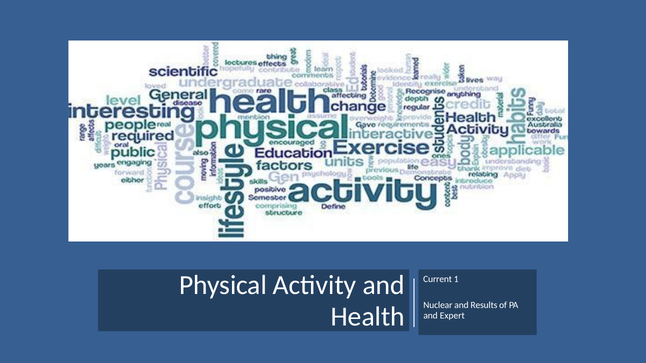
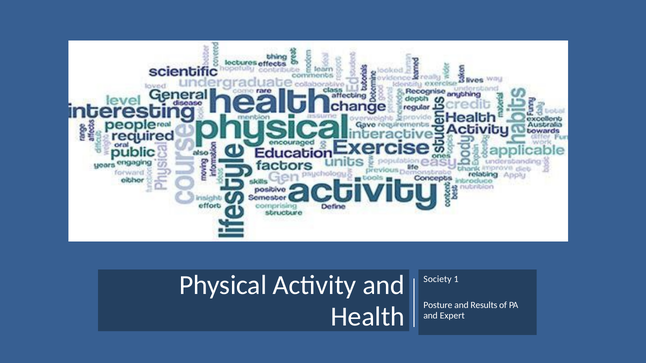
Current: Current -> Society (438, 279)
Nuclear: Nuclear -> Posture (438, 305)
